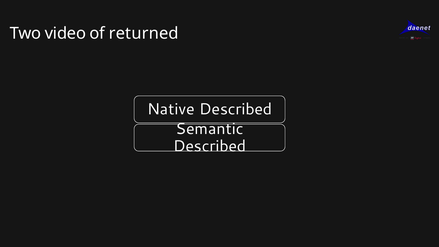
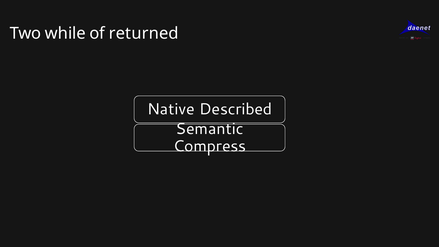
video: video -> while (65, 33)
Described: Described -> Compress (210, 146)
